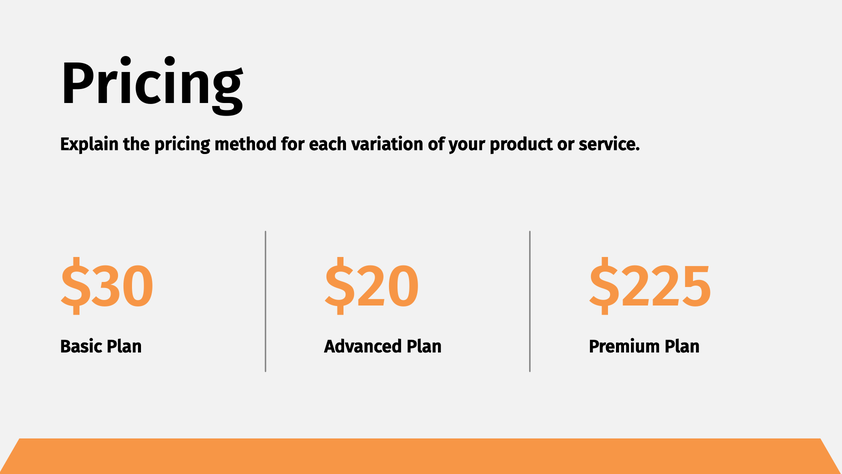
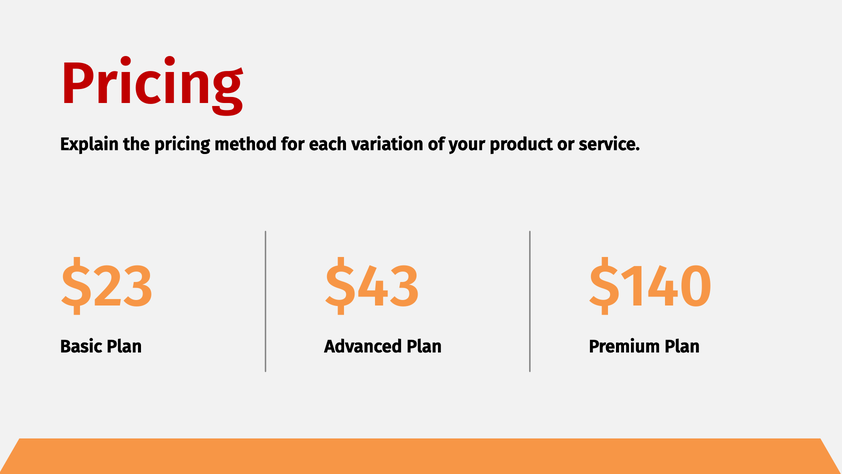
Pricing colour: black -> red (152, 84)
$30: $30 -> $23 (107, 286)
$20: $20 -> $43 (372, 286)
$225: $225 -> $140 (651, 286)
